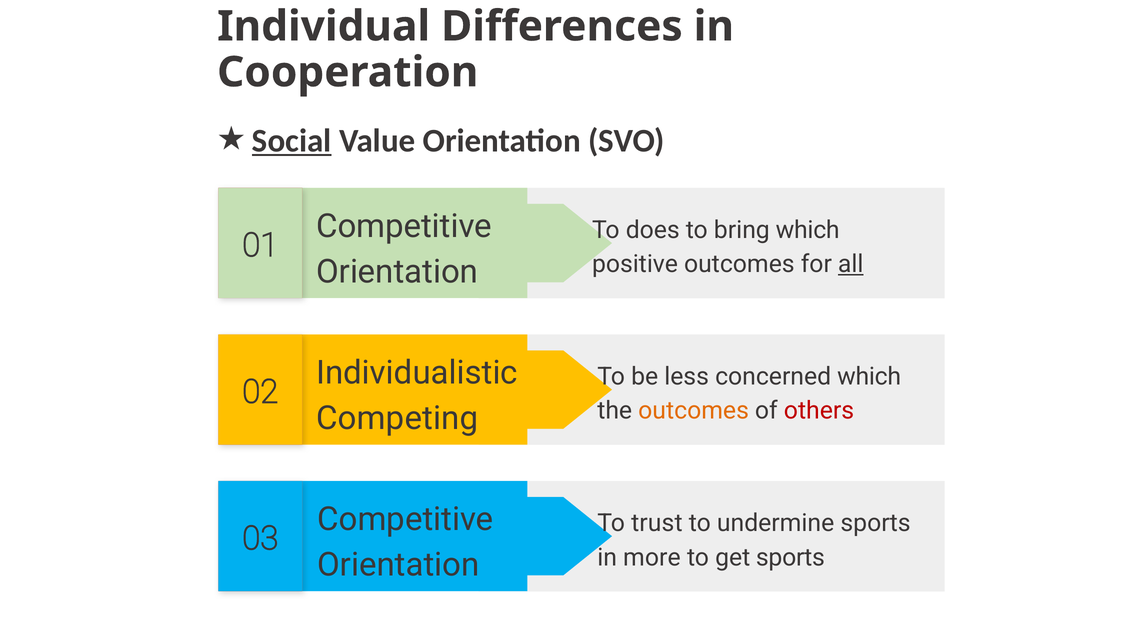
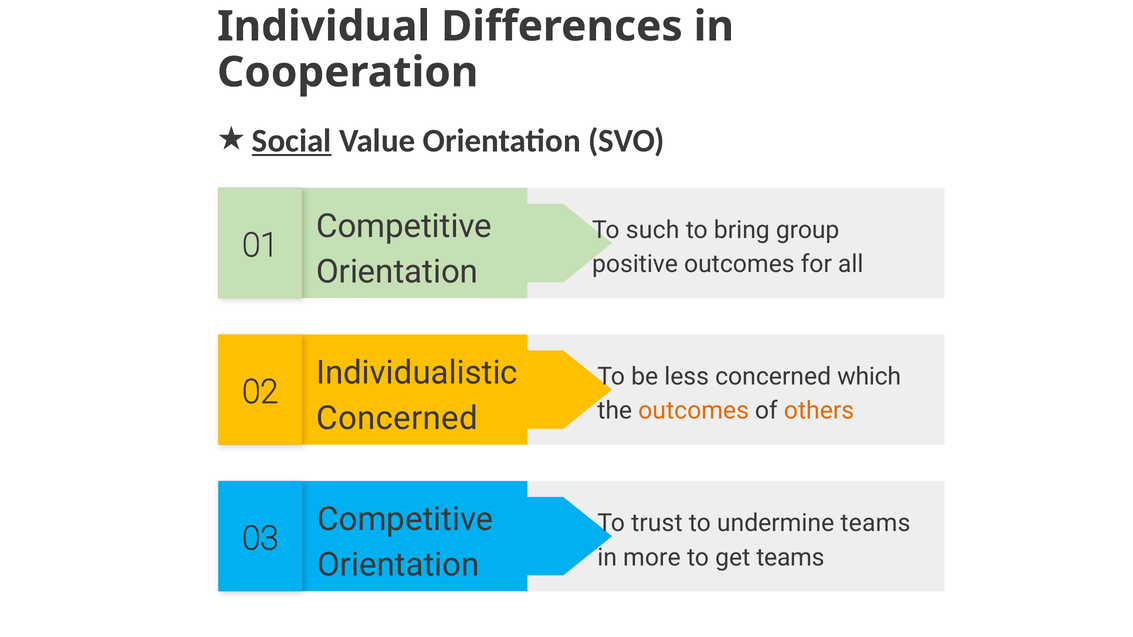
does: does -> such (653, 230)
bring which: which -> group (808, 230)
all underline: present -> none (851, 264)
others colour: red -> orange (819, 411)
Competing: Competing -> Concerned (397, 418)
undermine sports: sports -> teams (875, 523)
get sports: sports -> teams (790, 558)
